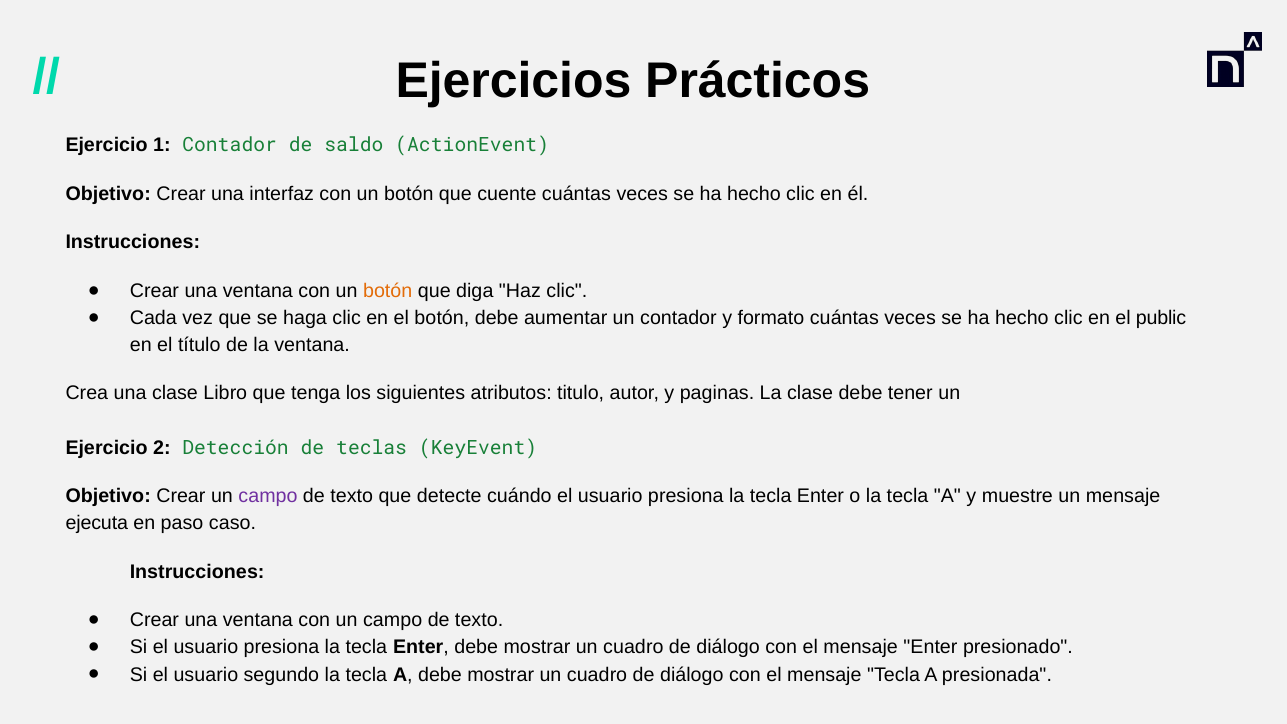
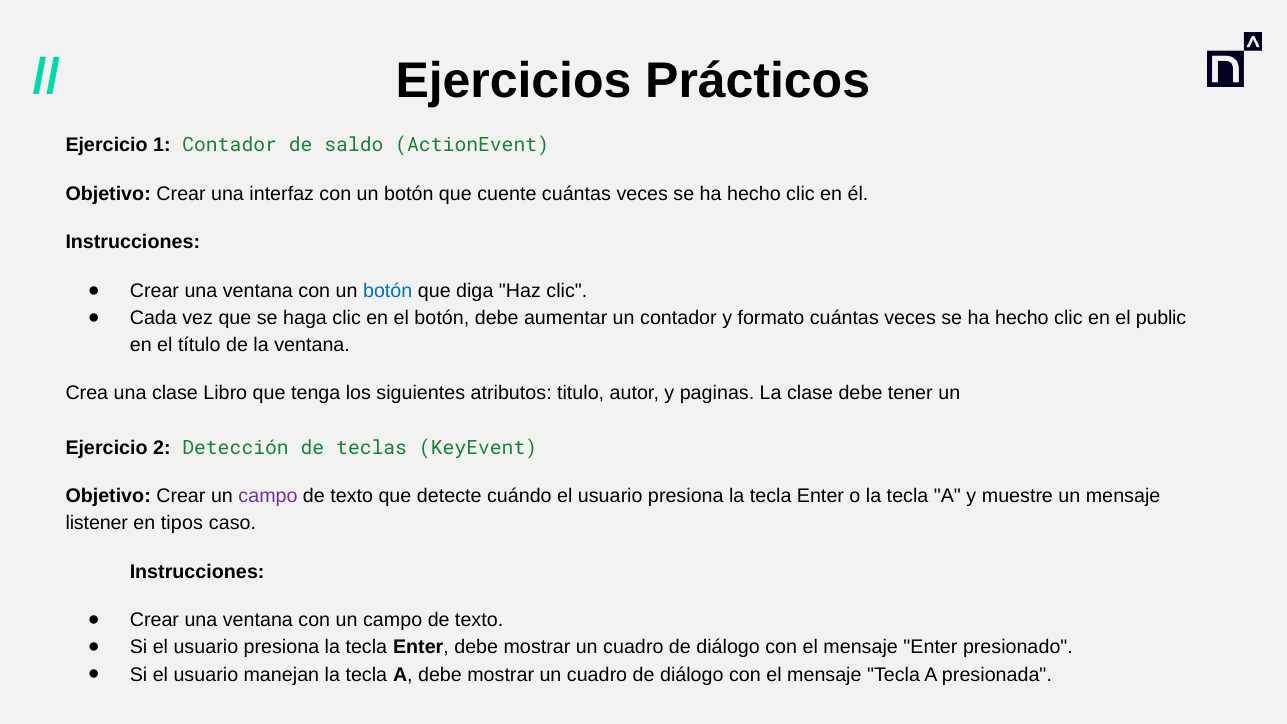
botón colour: orange -> blue (388, 291)
ejecuta: ejecuta -> listener (97, 523)
paso: paso -> tipos (182, 523)
segundo: segundo -> manejan (281, 675)
